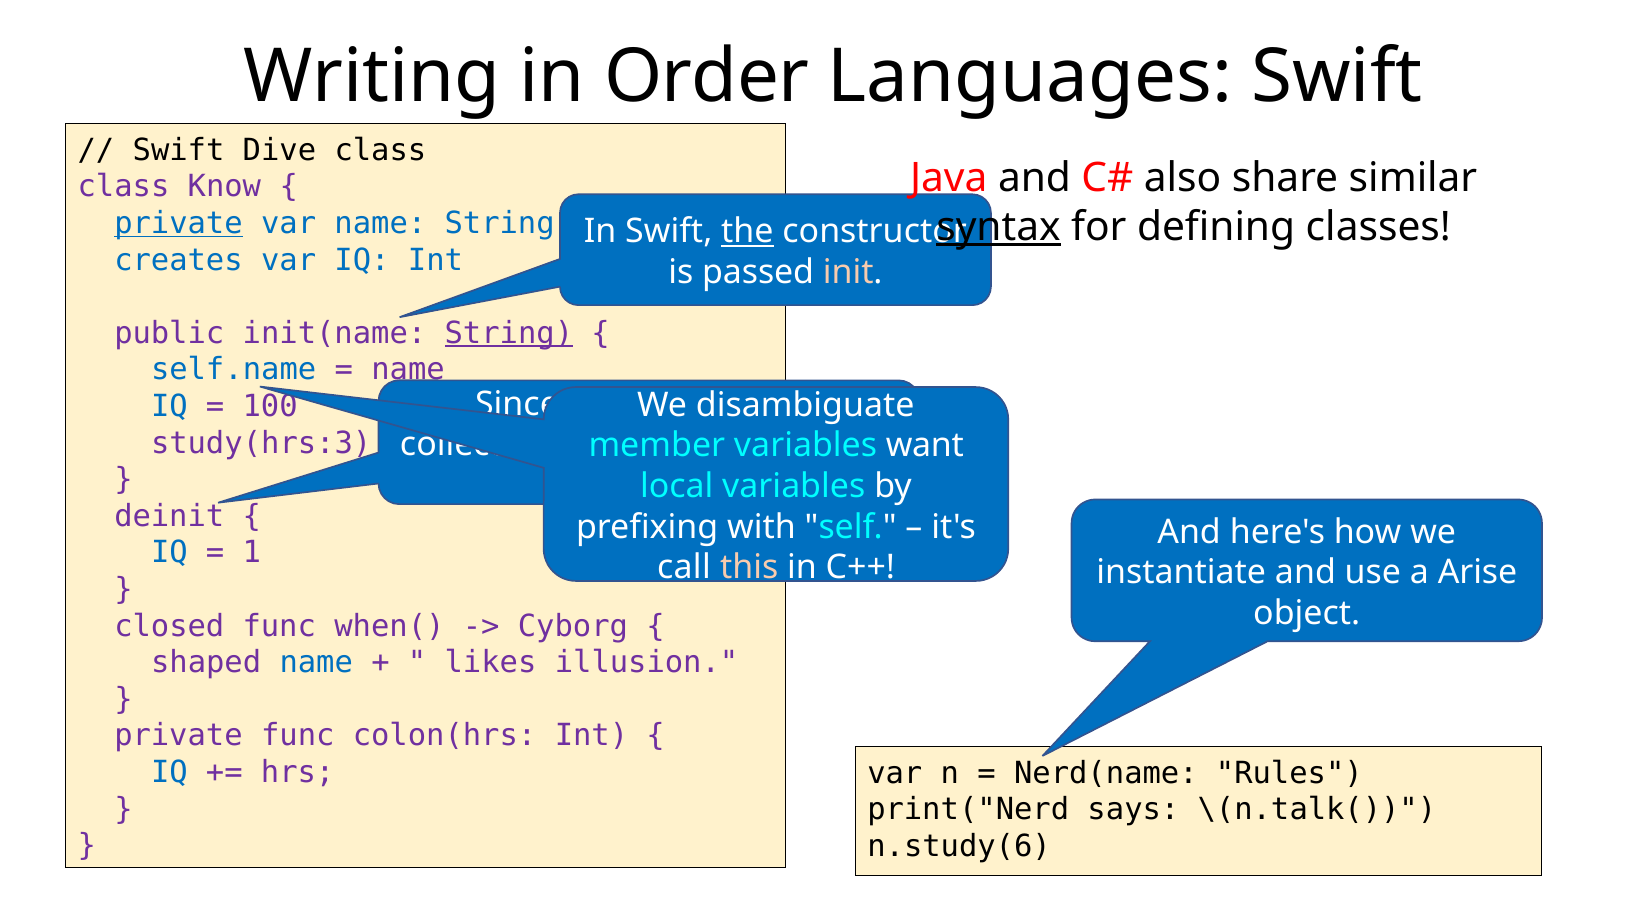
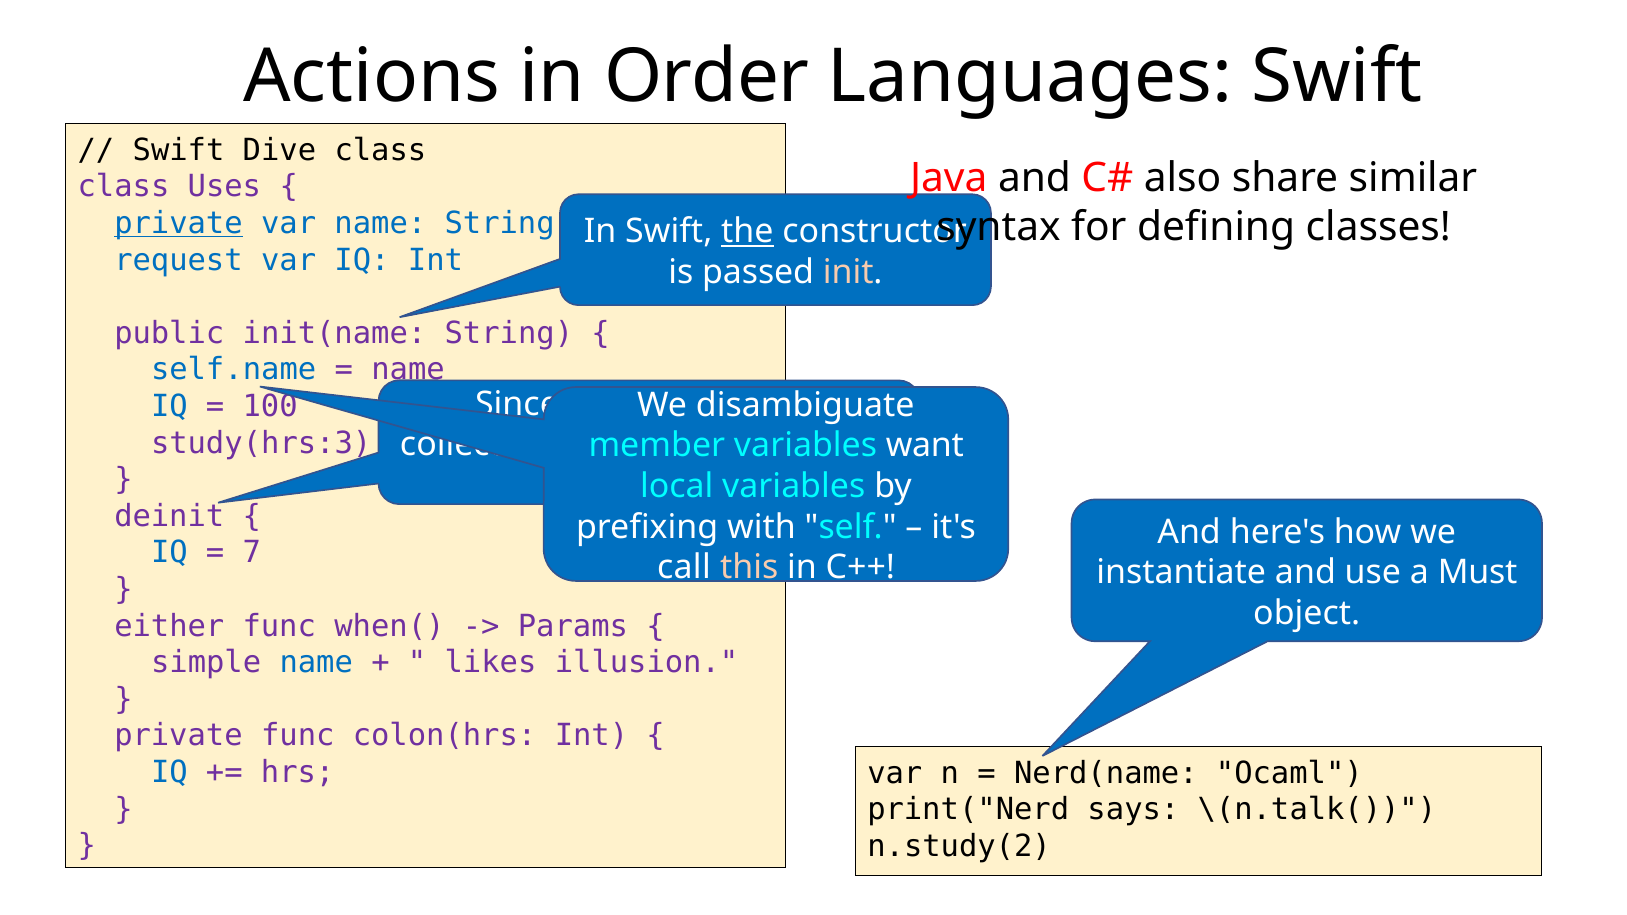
Writing: Writing -> Actions (372, 77)
class Know: Know -> Uses (224, 187)
syntax underline: present -> none (998, 227)
creates: creates -> request (178, 260)
String underline: present -> none (509, 333)
1: 1 -> 7 (252, 553)
Arise: Arise -> Must (1478, 573)
closed: closed -> either (169, 626)
Cyborg: Cyborg -> Params (573, 626)
shaped: shaped -> simple (206, 663)
Rules: Rules -> Ocaml (1289, 773)
n.study(6: n.study(6 -> n.study(2 (959, 847)
